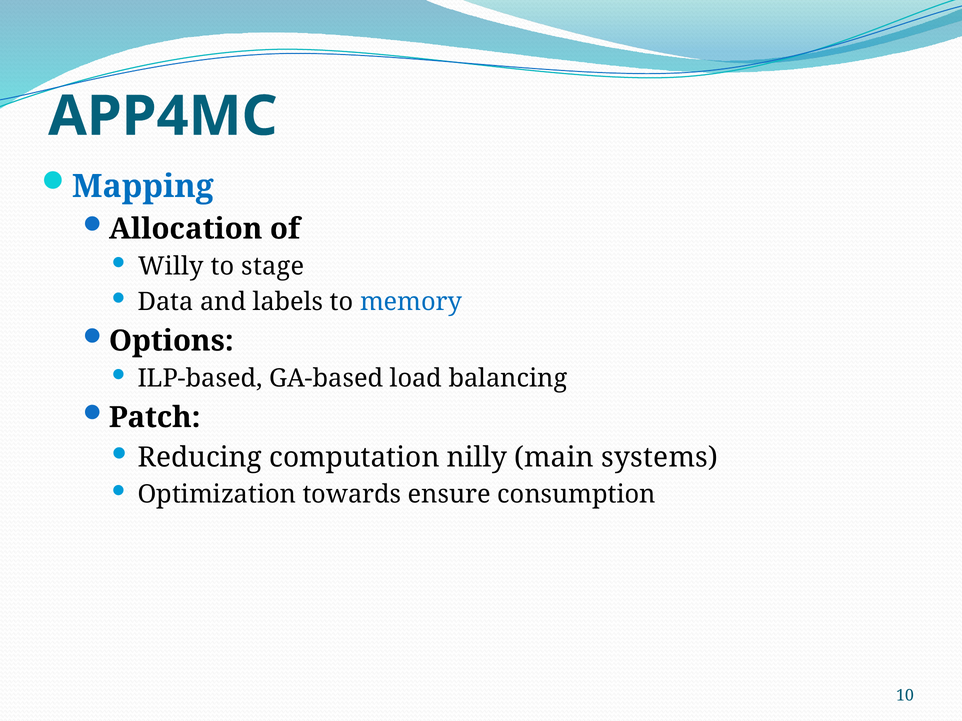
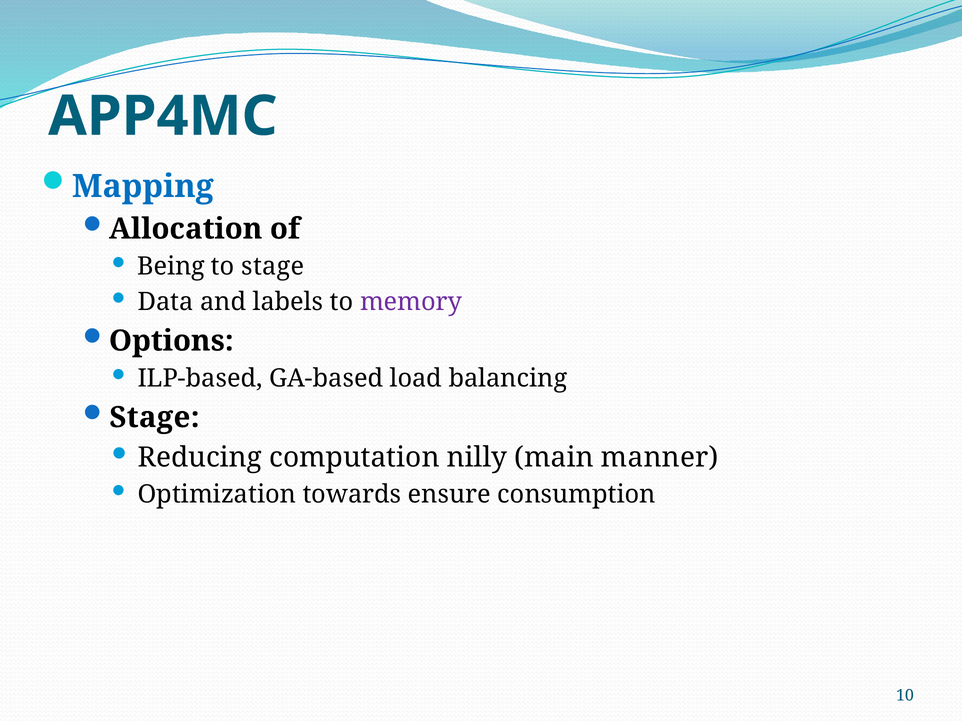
Willy: Willy -> Being (171, 267)
memory colour: blue -> purple (411, 302)
Patch: Patch -> Stage (154, 418)
systems: systems -> manner (660, 458)
